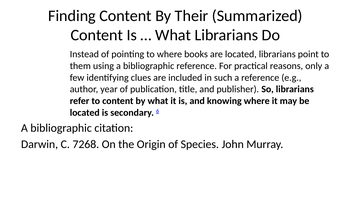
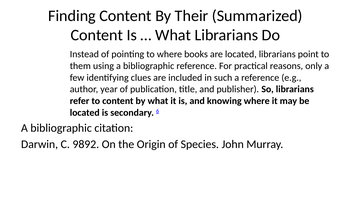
7268: 7268 -> 9892 (86, 145)
